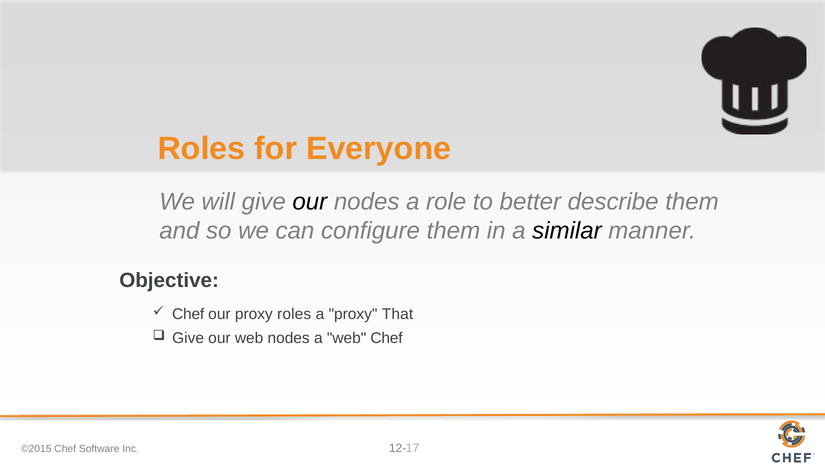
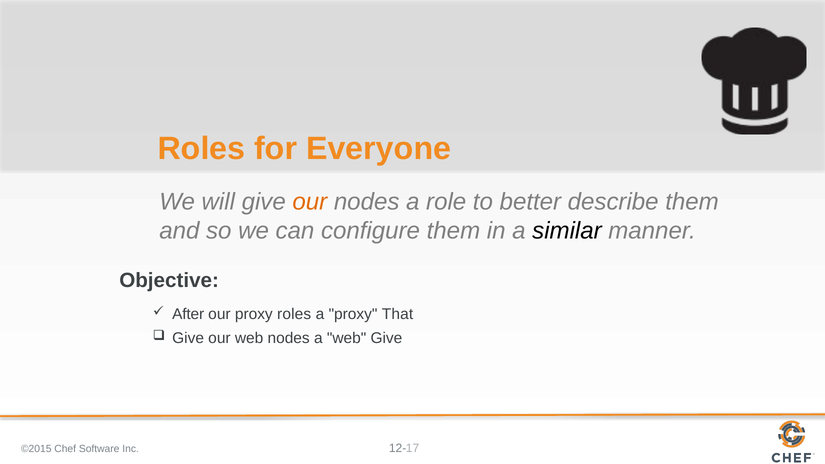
our colour: black -> orange (310, 202)
Chef: Chef -> After (188, 314)
web Chef: Chef -> Give (386, 338)
